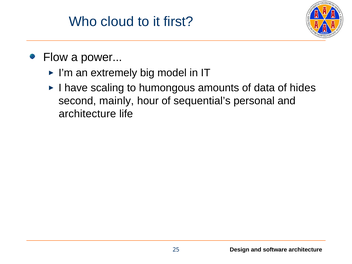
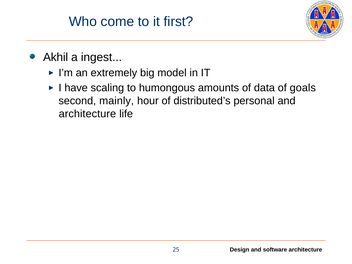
cloud: cloud -> come (117, 22)
Flow: Flow -> Akhil (56, 57)
power: power -> ingest (101, 57)
hides: hides -> goals (303, 88)
sequential’s: sequential’s -> distributed’s (202, 101)
